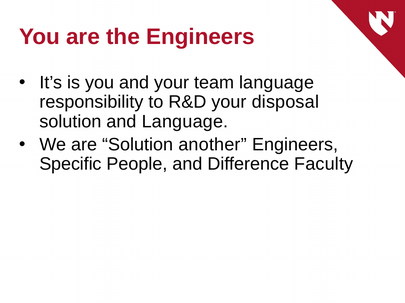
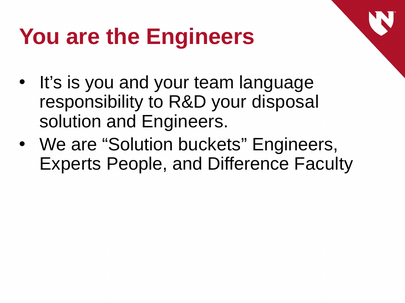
and Language: Language -> Engineers (185, 122)
another: another -> buckets (213, 145)
Specific: Specific -> Experts (70, 164)
